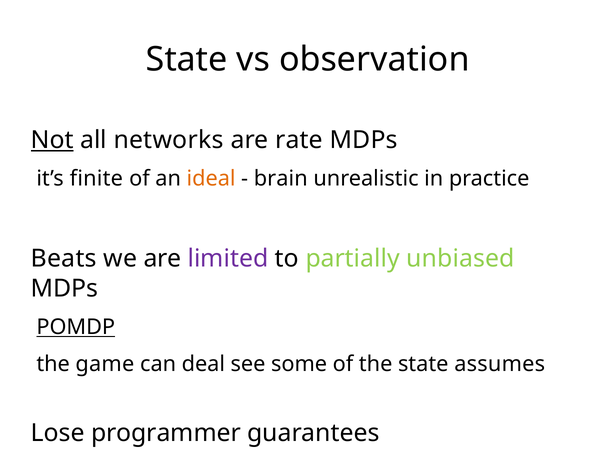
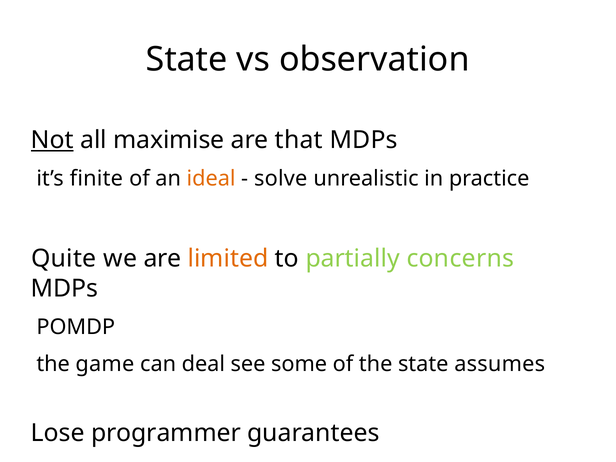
networks: networks -> maximise (169, 140)
rate: rate -> that (299, 140)
brain: brain -> solve (281, 179)
Beats: Beats -> Quite (64, 259)
limited colour: purple -> orange (228, 259)
unbiased: unbiased -> concerns (460, 259)
POMDP underline: present -> none (76, 327)
